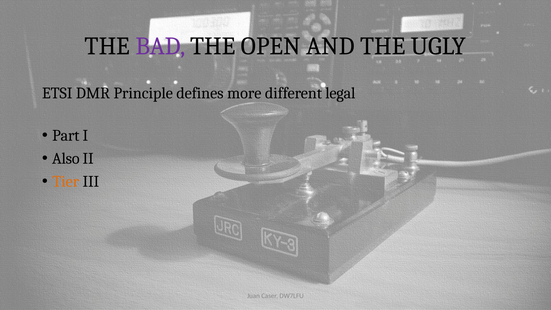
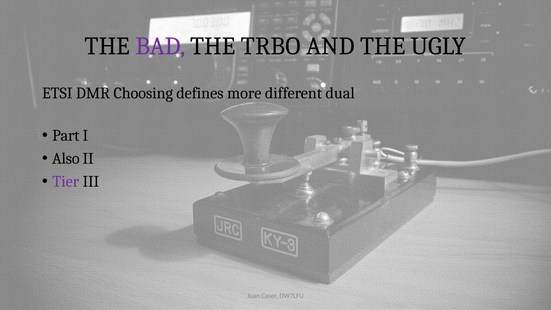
OPEN: OPEN -> TRBO (271, 46)
Principle: Principle -> Choosing (143, 93)
legal: legal -> dual (340, 93)
Tier colour: orange -> purple (66, 182)
